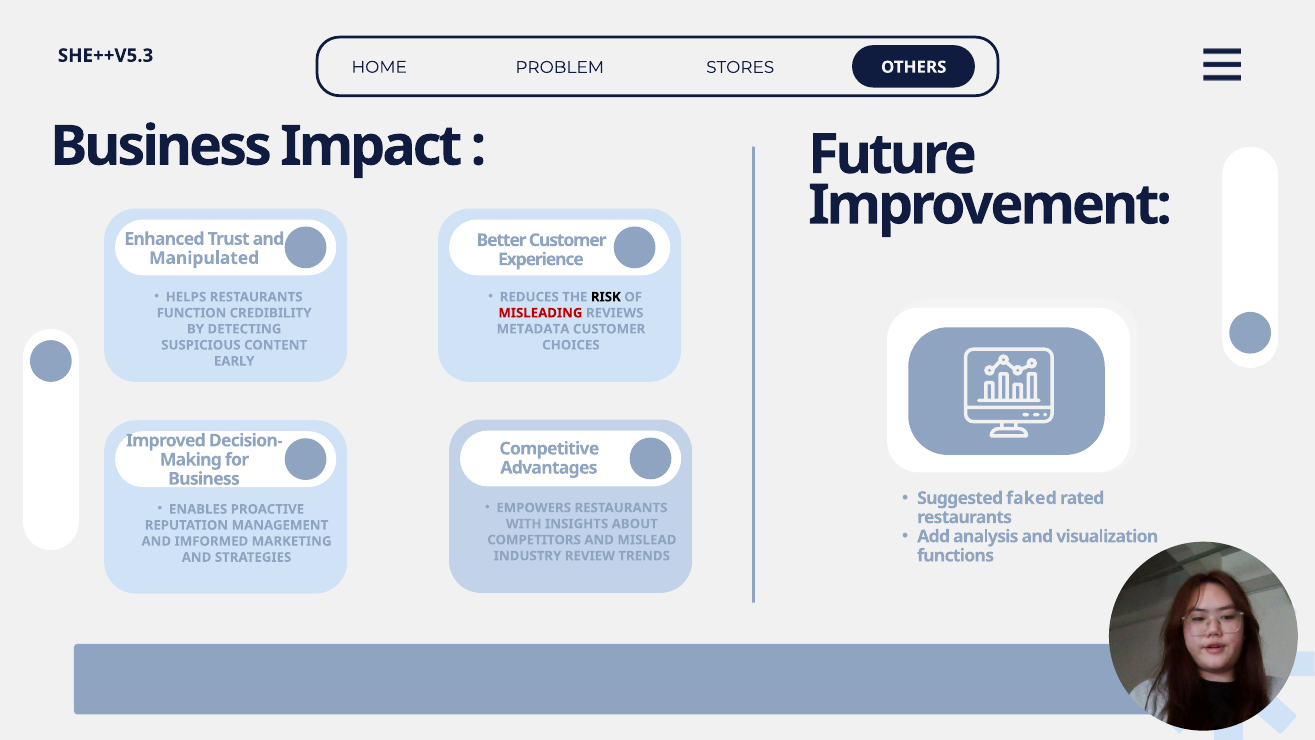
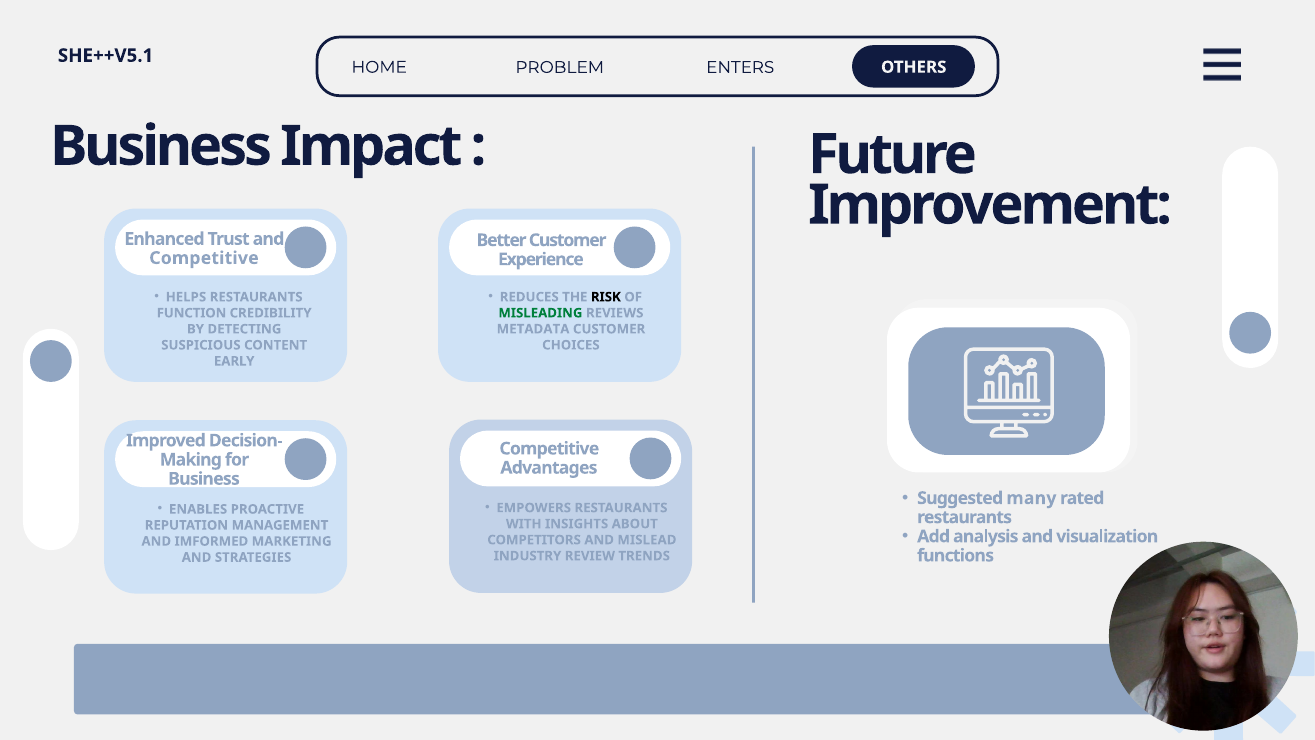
SHE++V5.3: SHE++V5.3 -> SHE++V5.1 (106, 56)
STORES: STORES -> ENTERS (740, 67)
Manipulated: Manipulated -> Competitive (204, 258)
MISLEADING colour: red -> green (540, 313)
faked: faked -> many (1031, 498)
